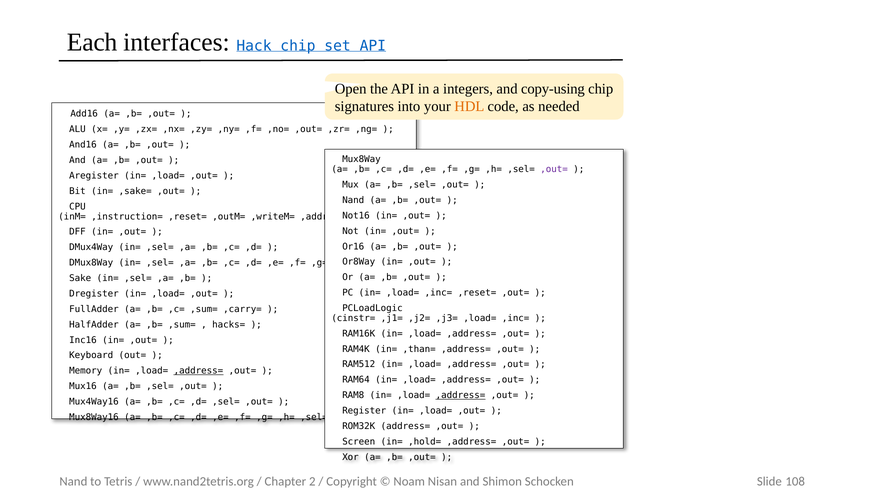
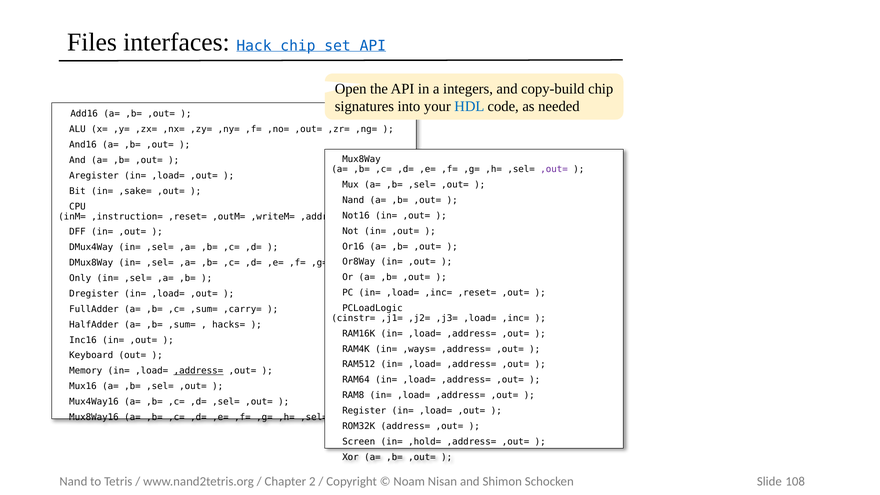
Each: Each -> Files (92, 42)
copy-using: copy-using -> copy-build (553, 89)
HDL colour: orange -> blue (469, 106)
Sake: Sake -> Only (80, 278)
,than=: ,than= -> ,ways= (419, 349)
,address= underline: present -> none (461, 395)
